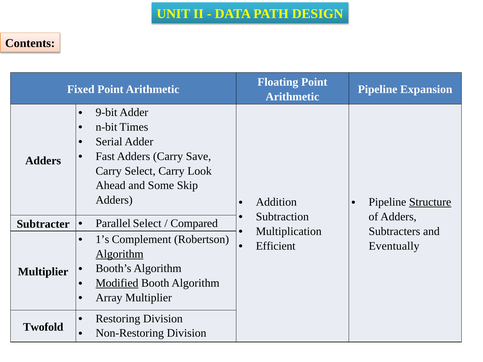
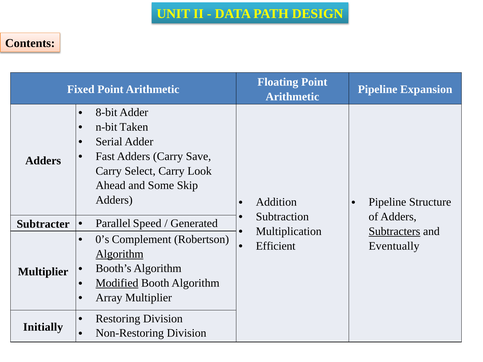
9-bit: 9-bit -> 8-bit (106, 113)
Times: Times -> Taken (134, 127)
Structure underline: present -> none (430, 202)
Parallel Select: Select -> Speed (147, 224)
Compared: Compared -> Generated (194, 224)
Subtracters underline: none -> present (394, 232)
1’s: 1’s -> 0’s (102, 239)
Twofold: Twofold -> Initially (43, 327)
